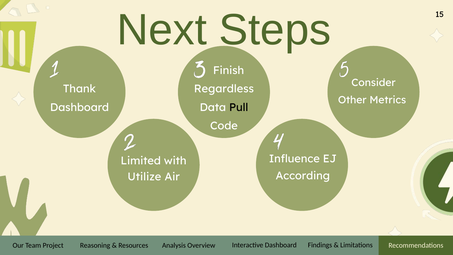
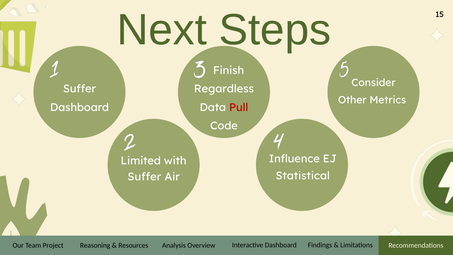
Thank: Thank -> Suffer (79, 89)
Pull colour: black -> red (239, 107)
According: According -> Statistical (303, 176)
Utilize: Utilize -> Suffer (144, 177)
